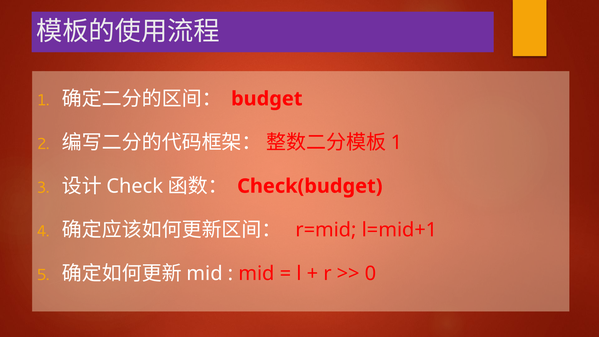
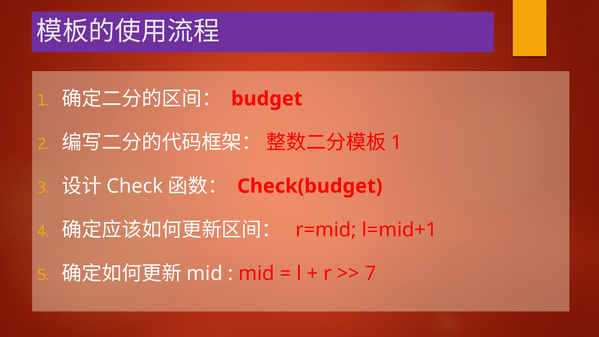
0: 0 -> 7 (371, 273)
